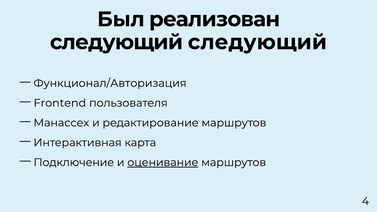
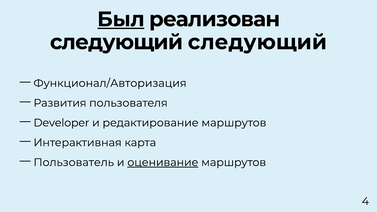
Был underline: none -> present (121, 19)
Frontend: Frontend -> Развития (60, 103)
Манассех: Манассех -> Developer (61, 123)
Подключение: Подключение -> Пользователь (74, 162)
